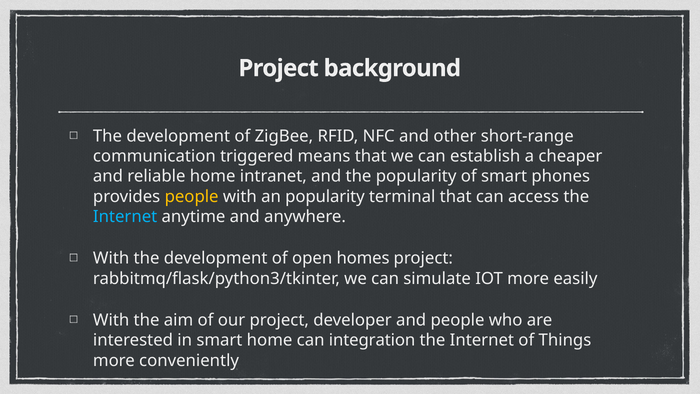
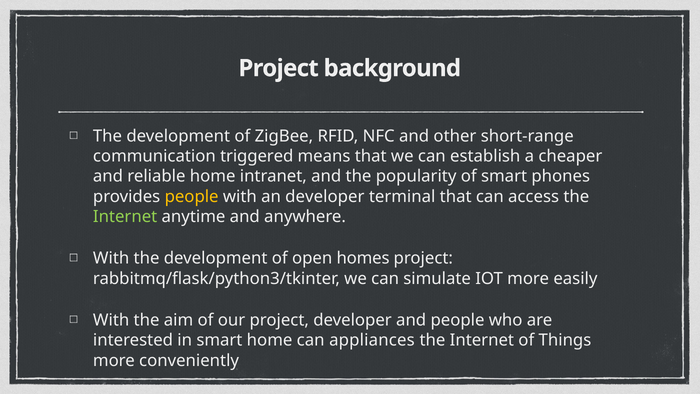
an popularity: popularity -> developer (325, 196)
Internet colour: light blue -> light green (125, 217)
integration: integration -> appliances (372, 340)
